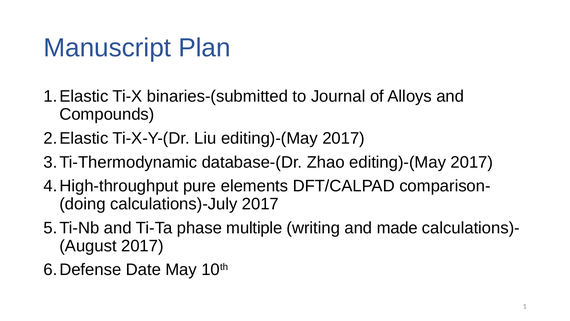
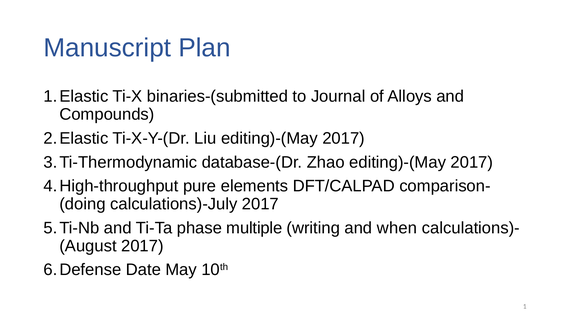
made: made -> when (397, 228)
